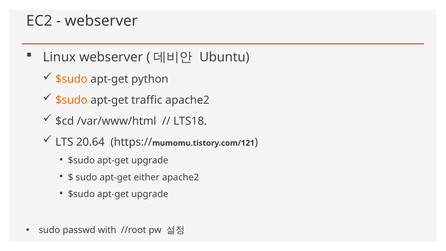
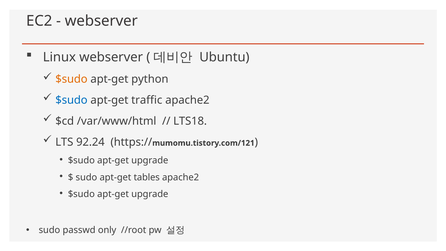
$sudo colour: orange -> blue (71, 100)
20.64: 20.64 -> 92.24 (90, 142)
either: either -> tables (147, 177)
with: with -> only (107, 230)
